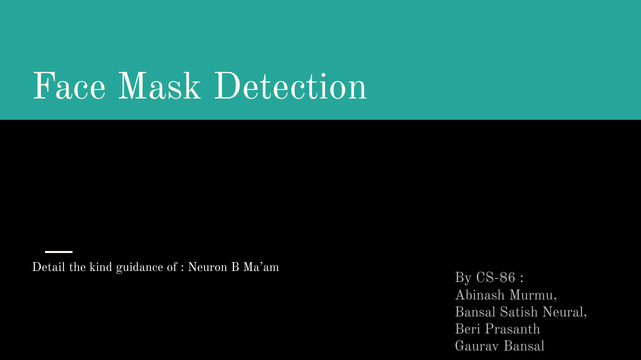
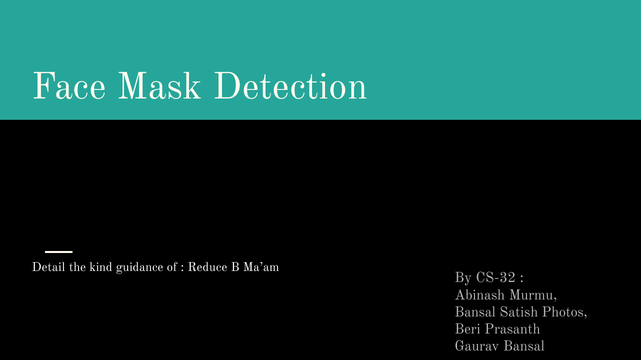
Neuron: Neuron -> Reduce (207, 267)
CS-86: CS-86 -> CS-32 (496, 278)
Neural: Neural -> Photos (565, 312)
